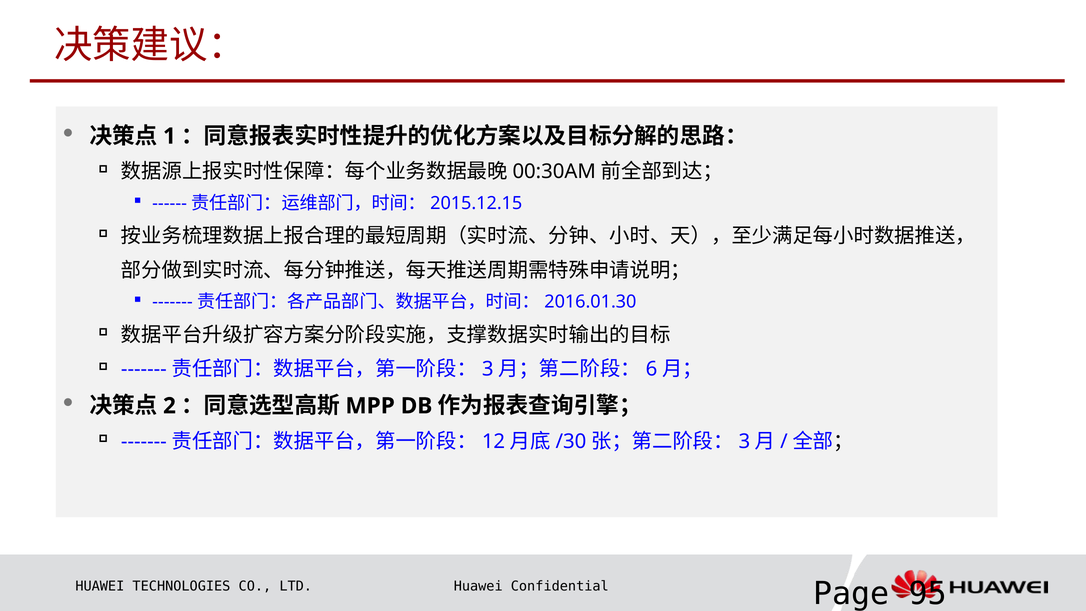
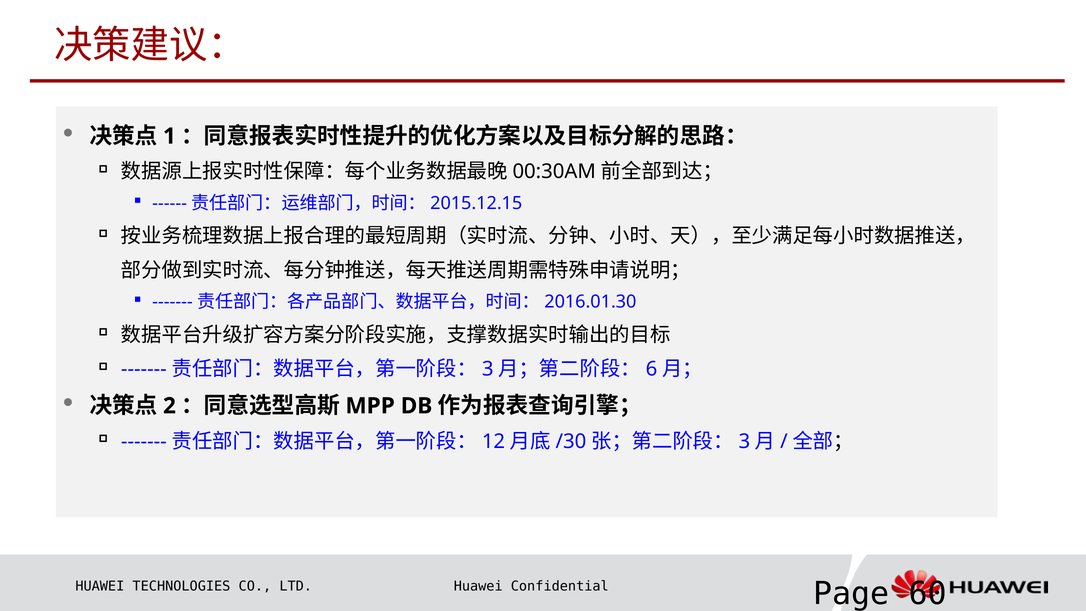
95: 95 -> 60 (928, 593)
